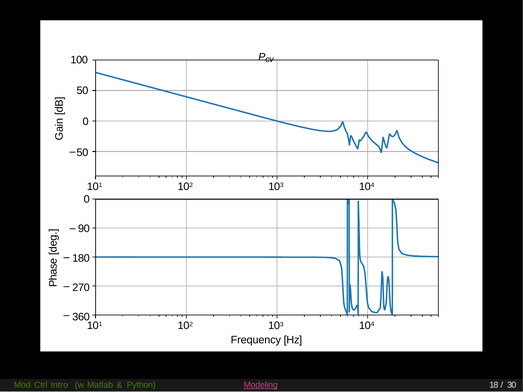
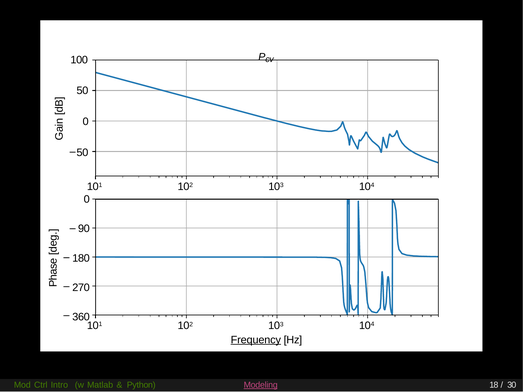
Frequency underline: none -> present (256, 340)
